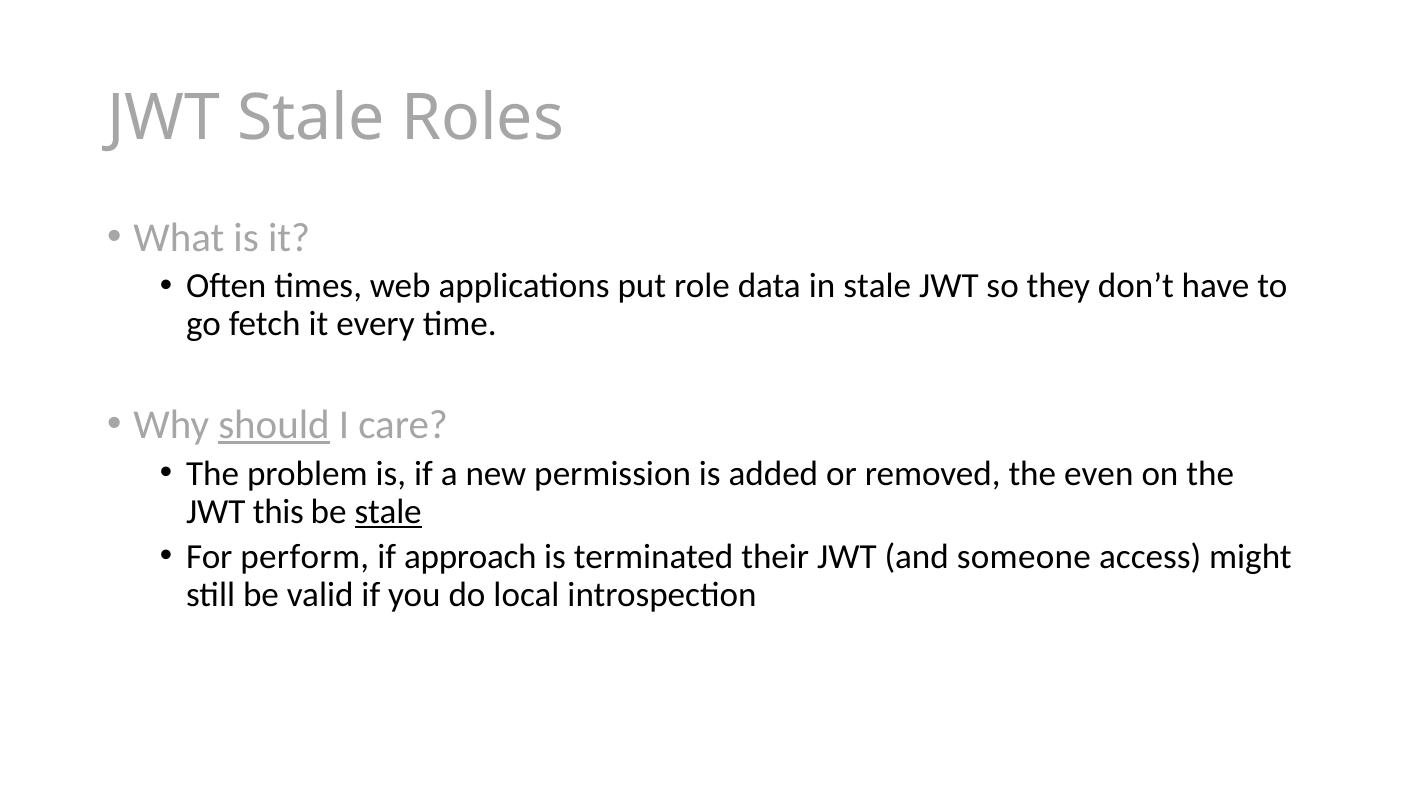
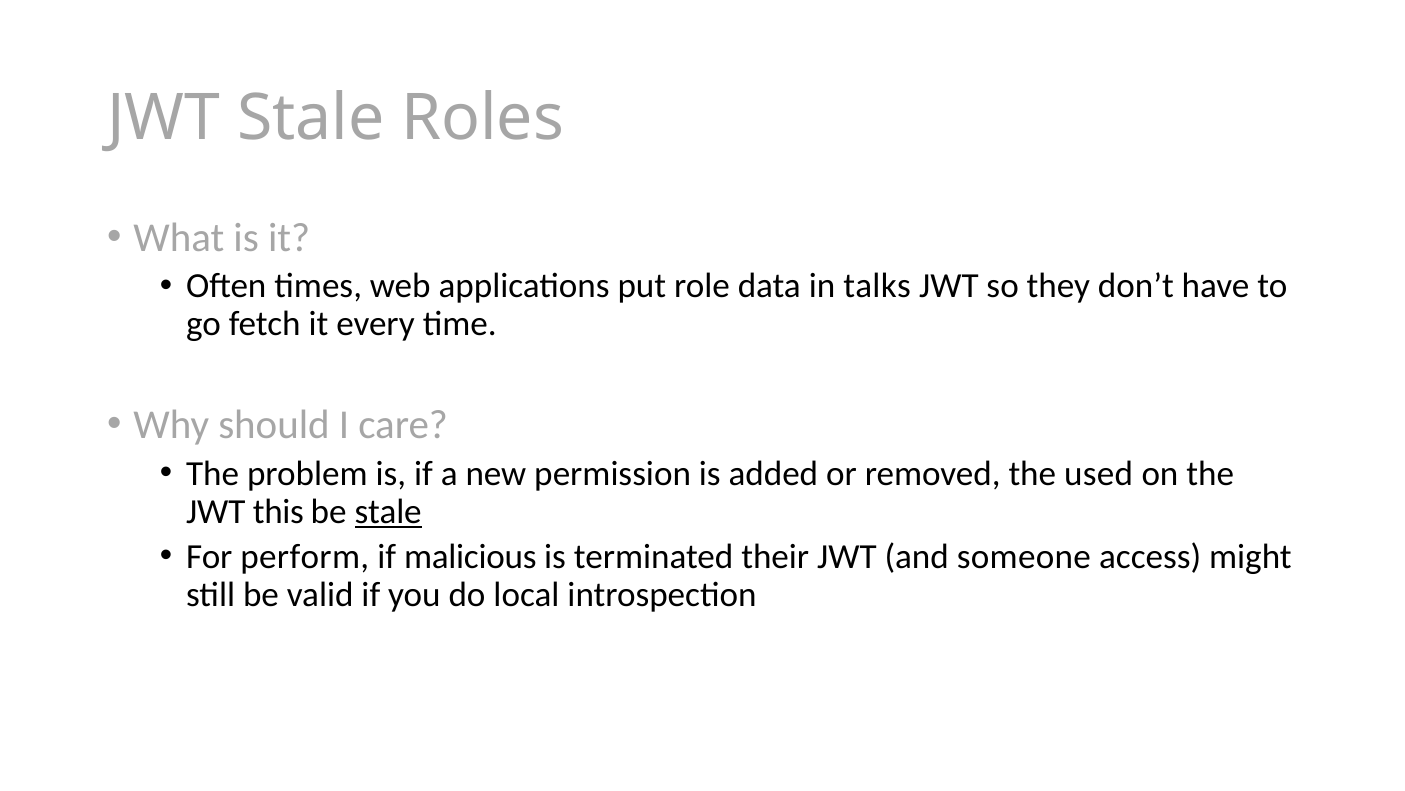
in stale: stale -> talks (877, 286)
should underline: present -> none (274, 425)
even: even -> used (1099, 473)
approach: approach -> malicious (470, 556)
